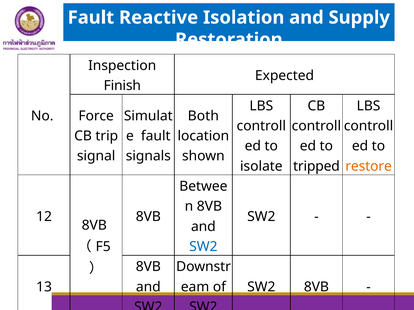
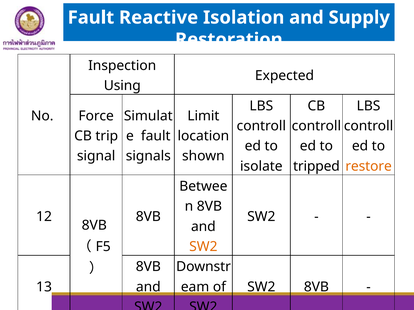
Finish: Finish -> Using (122, 86)
Both: Both -> Limit (203, 116)
SW2 colour: blue -> orange (203, 247)
